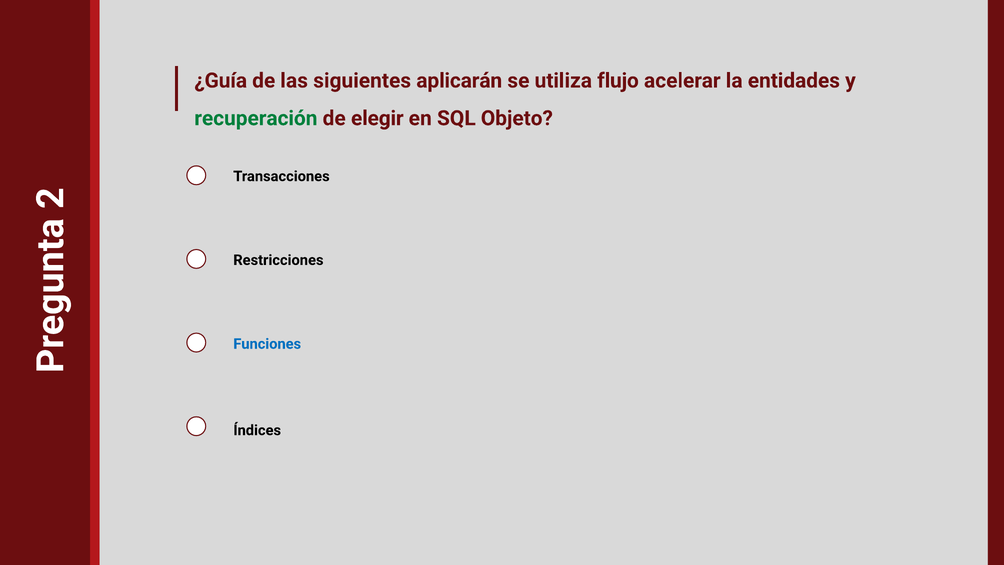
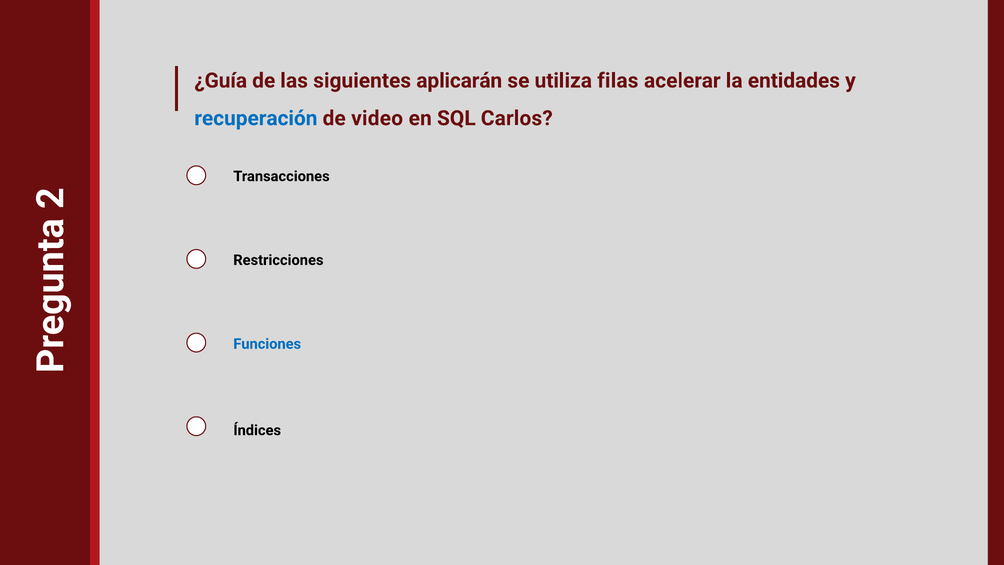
flujo: flujo -> filas (618, 81)
recuperación colour: green -> blue (256, 118)
elegir: elegir -> video (377, 118)
Objeto: Objeto -> Carlos (517, 118)
